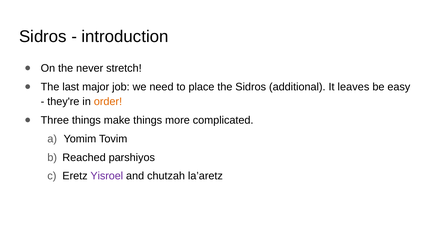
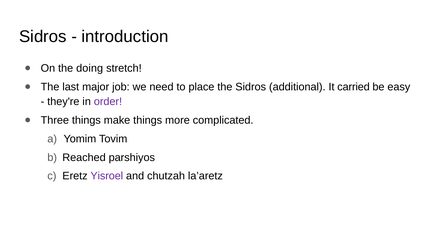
never: never -> doing (90, 68)
leaves: leaves -> carried (354, 87)
order colour: orange -> purple (108, 102)
